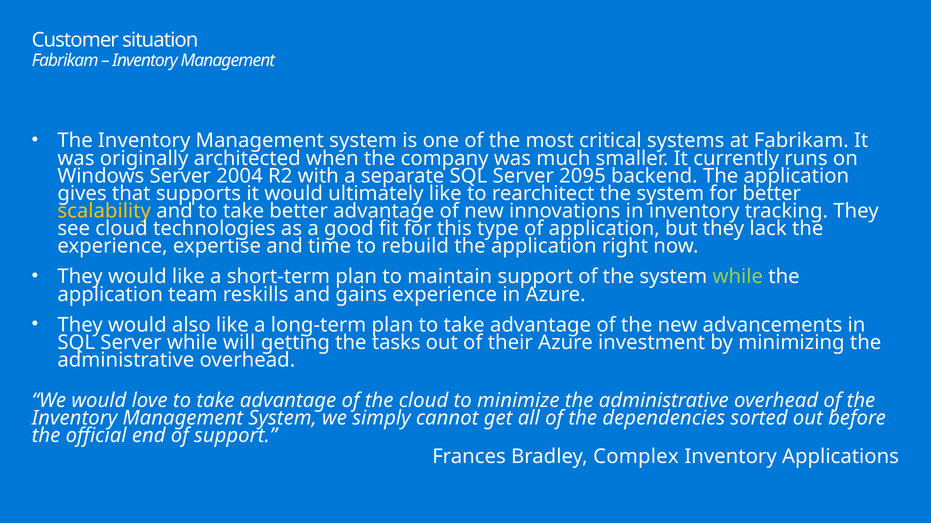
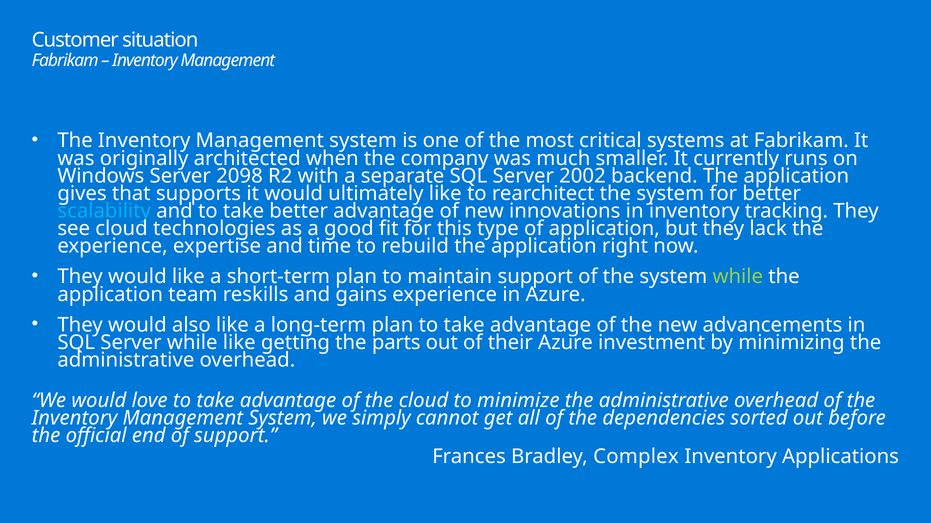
2004: 2004 -> 2098 (239, 176)
2095: 2095 -> 2002 (582, 176)
scalability colour: yellow -> light blue (104, 211)
while will: will -> like (239, 343)
tasks: tasks -> parts (396, 343)
